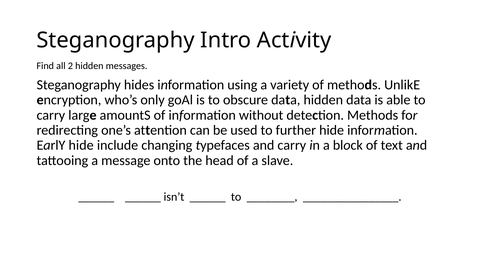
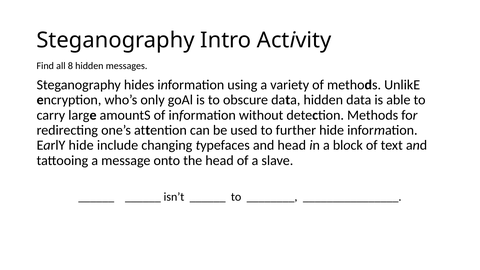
2: 2 -> 8 (70, 66)
and carry: carry -> head (292, 145)
